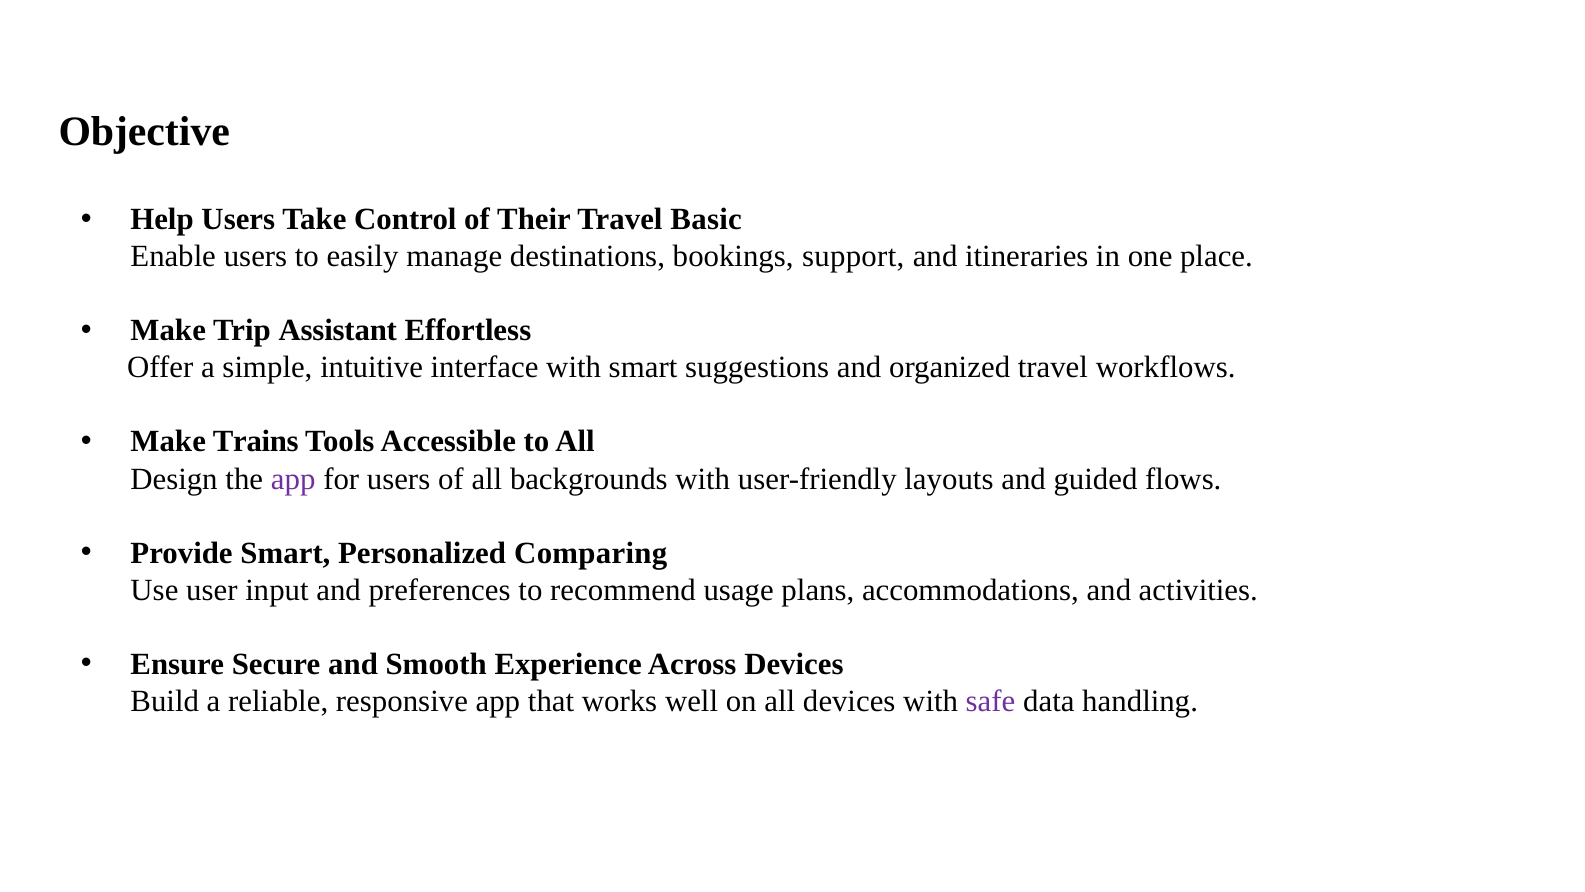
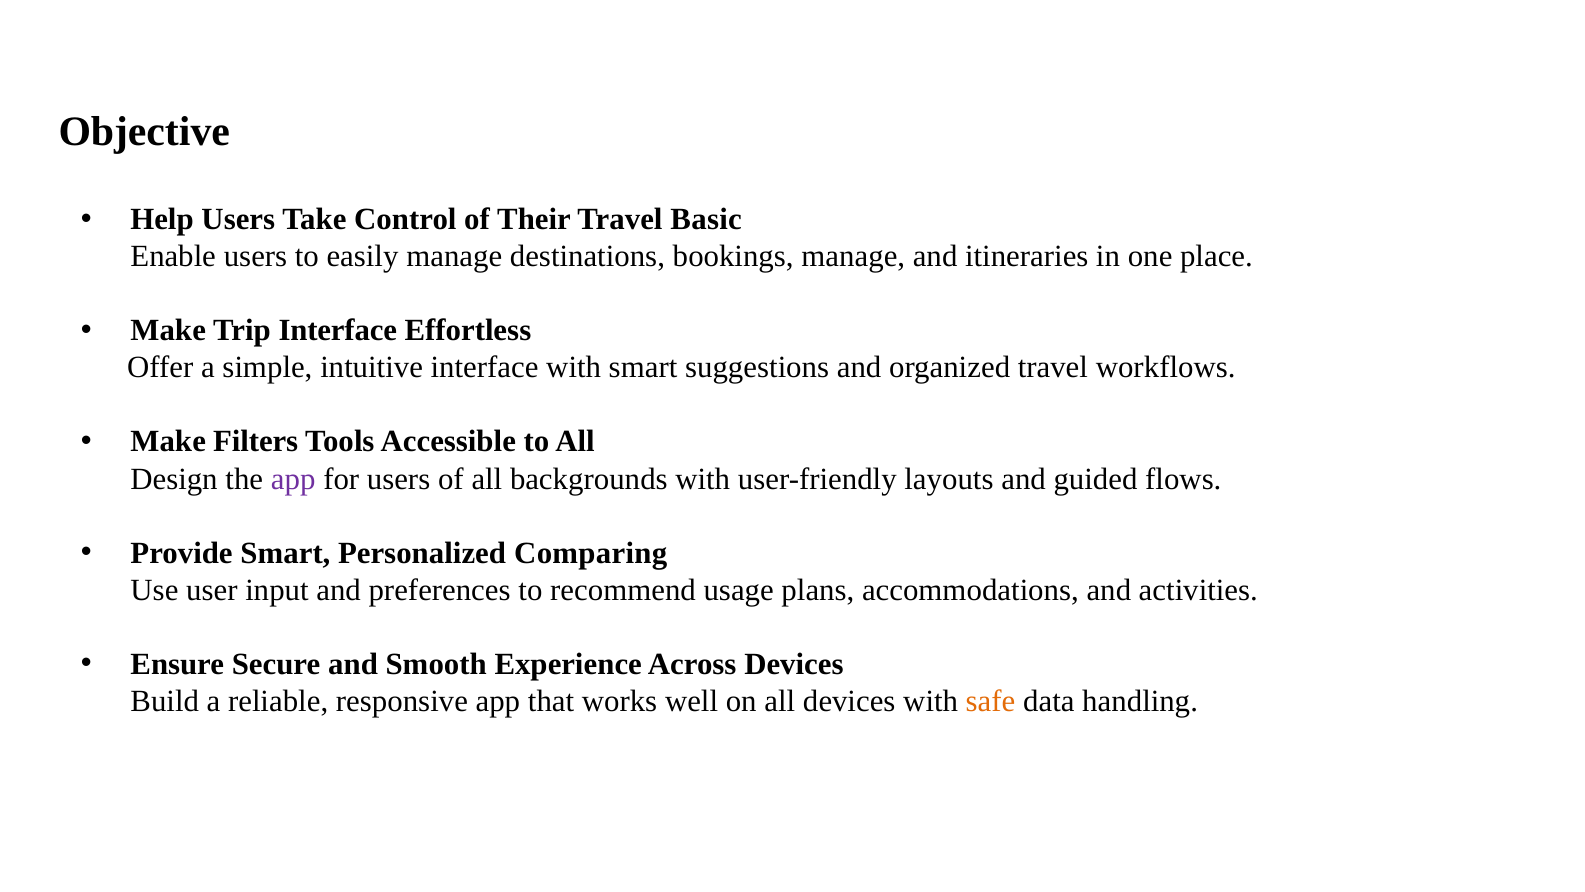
bookings support: support -> manage (853, 257)
Trip Assistant: Assistant -> Interface (338, 331)
Trains: Trains -> Filters (256, 442)
safe colour: purple -> orange (991, 701)
